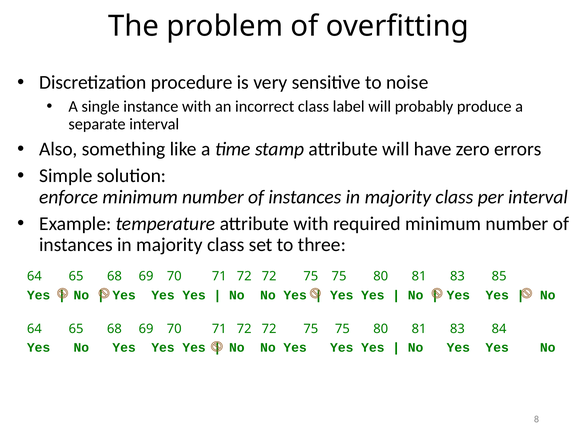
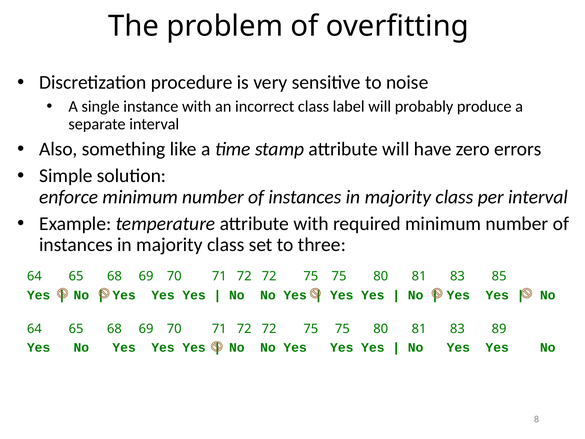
84: 84 -> 89 (499, 329)
